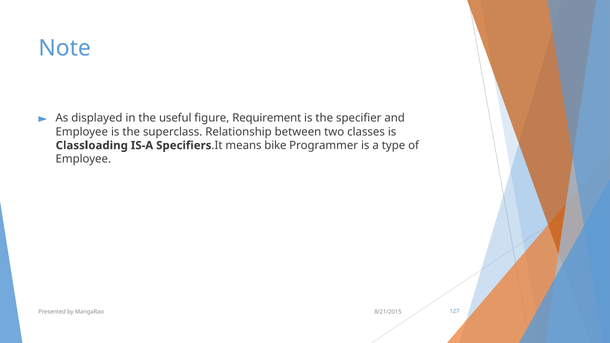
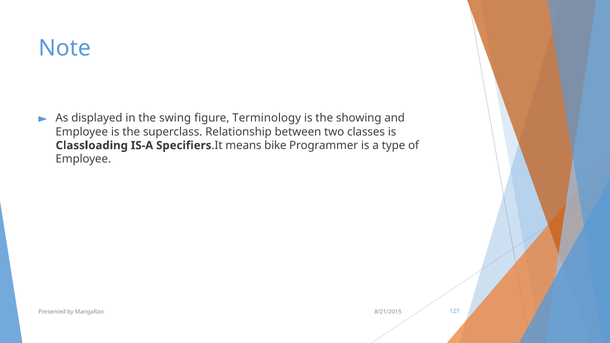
useful: useful -> swing (175, 118)
Requirement: Requirement -> Terminology (267, 118)
specifier: specifier -> showing (359, 118)
